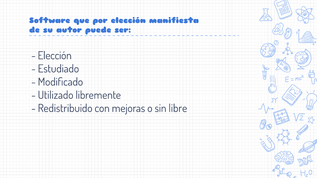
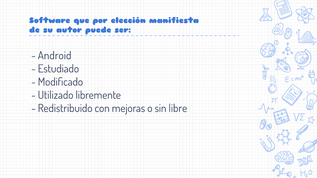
Elección: Elección -> Android (55, 56)
